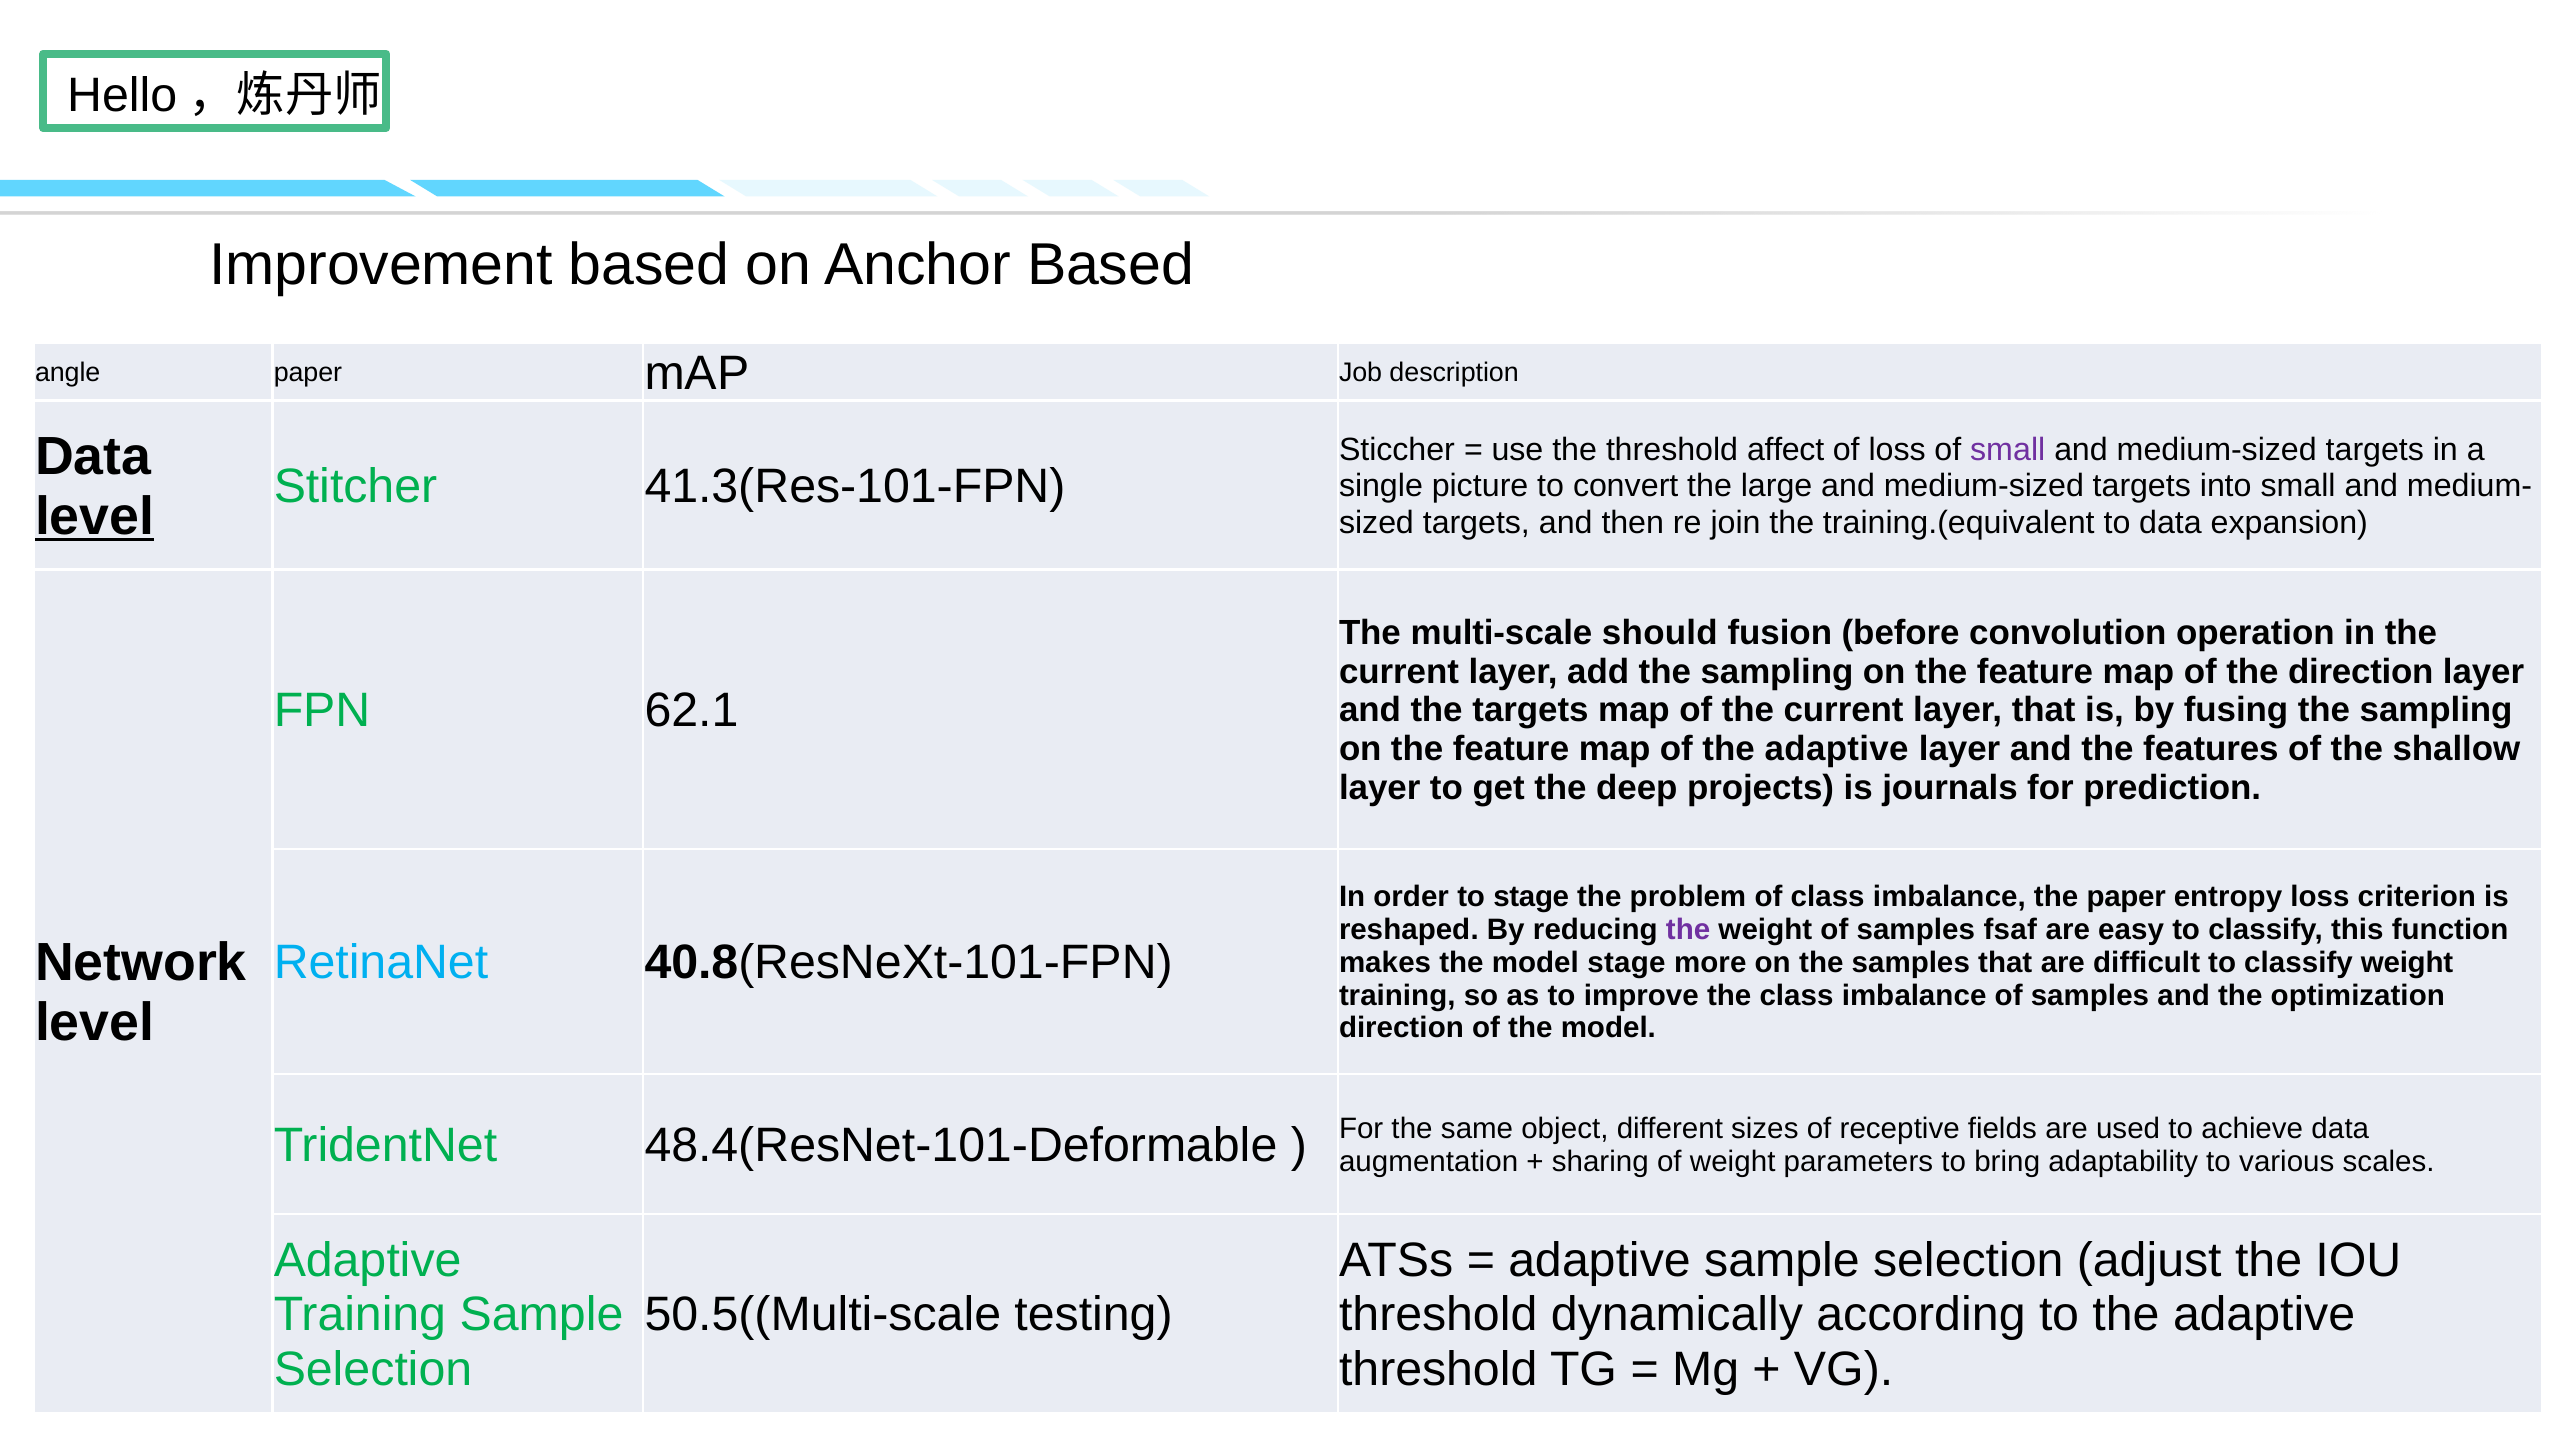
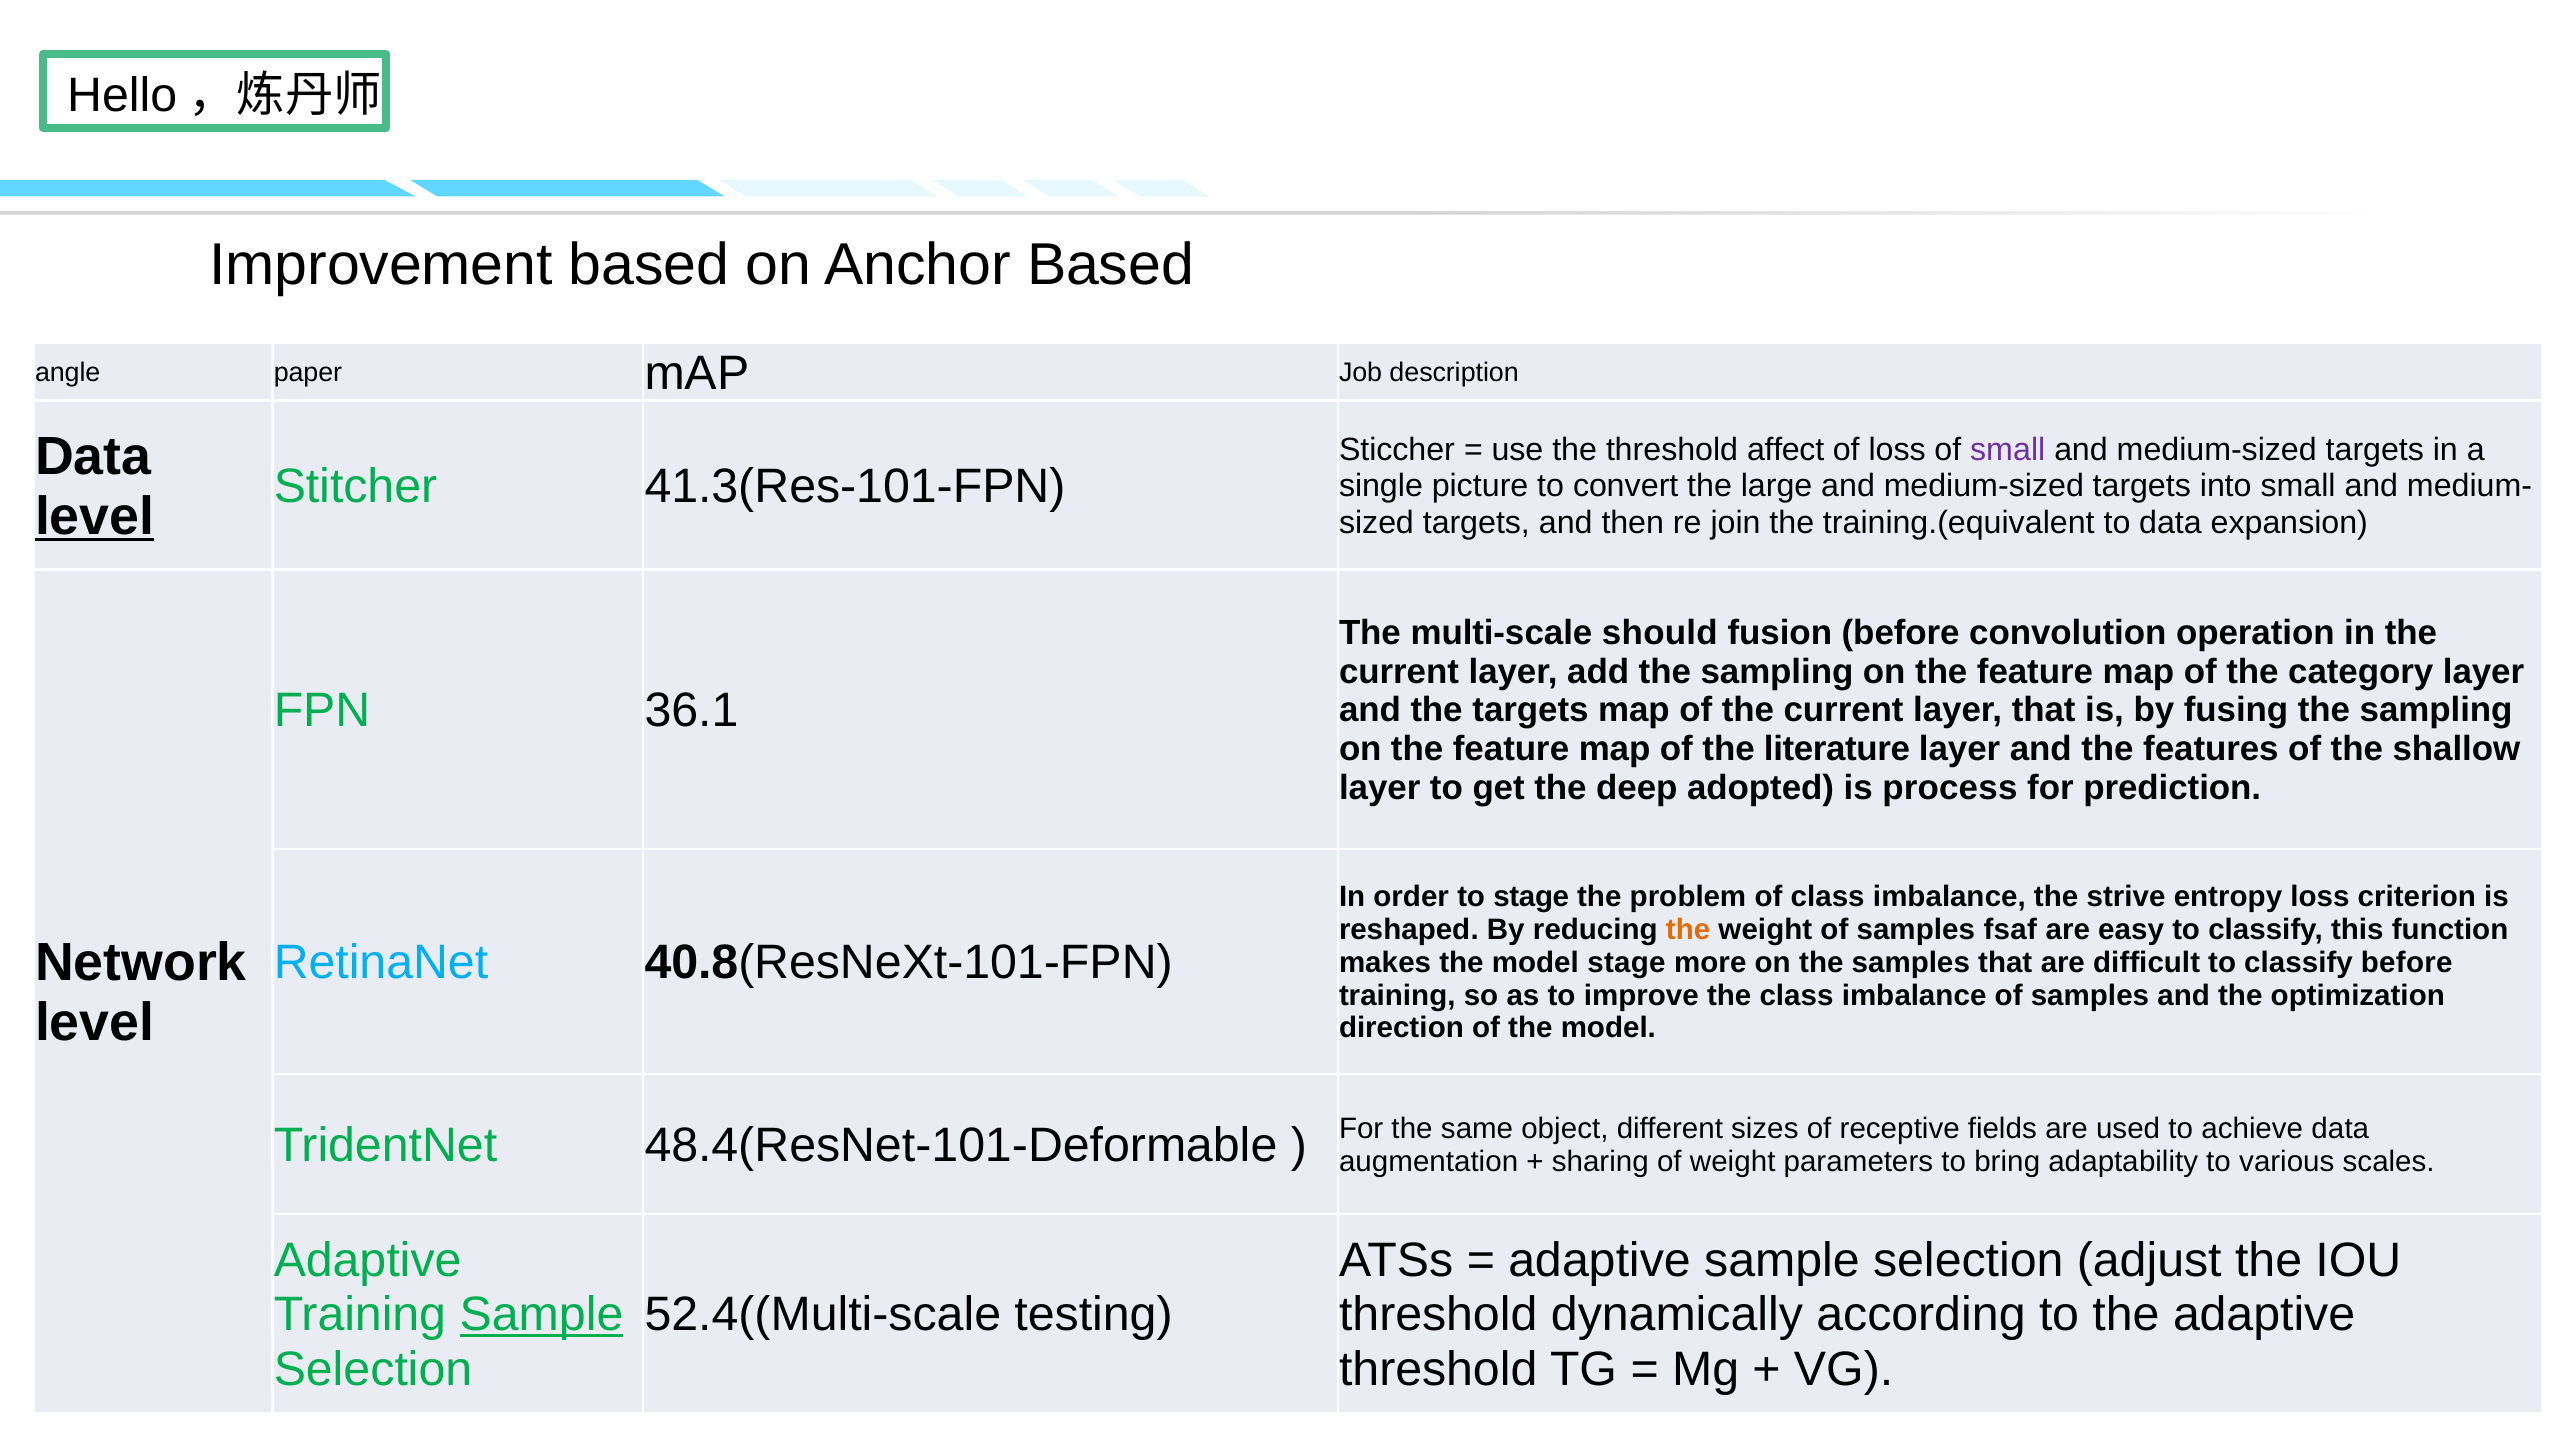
the direction: direction -> category (2361, 672)
62.1: 62.1 -> 36.1 (691, 711)
of the adaptive: adaptive -> literature (1837, 749)
projects: projects -> adopted (1761, 788)
journals: journals -> process (1950, 788)
the paper: paper -> strive (2126, 897)
the colour: purple -> orange (1688, 930)
classify weight: weight -> before (2407, 962)
Sample underline: none -> present (542, 1315)
50.5((Multi-scale: 50.5((Multi-scale -> 52.4((Multi-scale (823, 1315)
